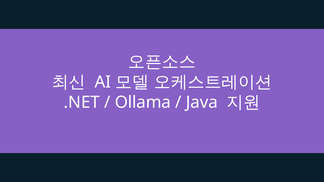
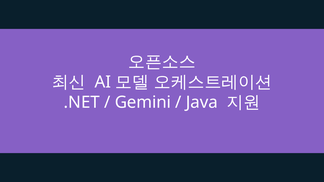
Ollama: Ollama -> Gemini (143, 102)
